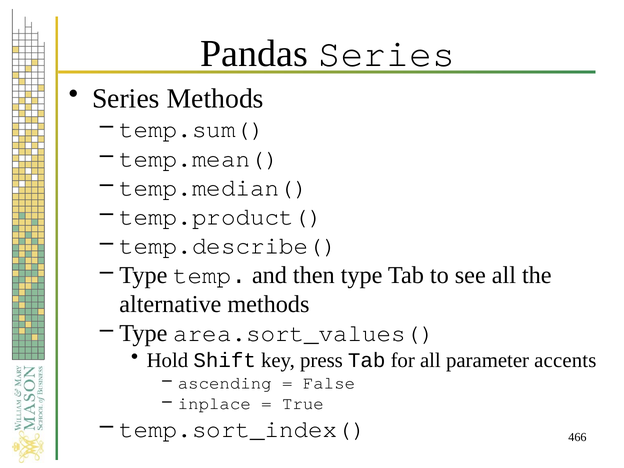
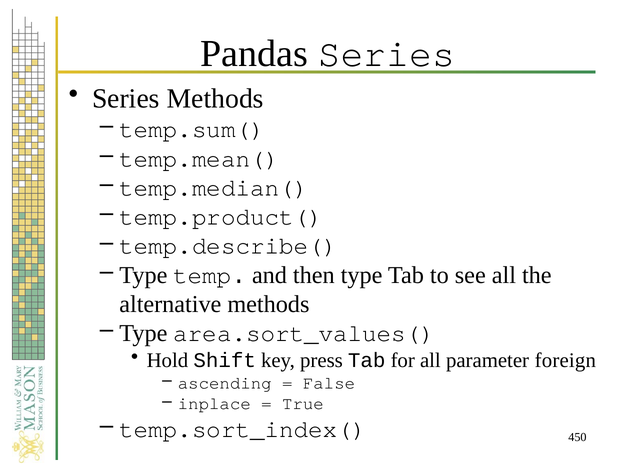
accents: accents -> foreign (565, 360)
466: 466 -> 450 (577, 437)
